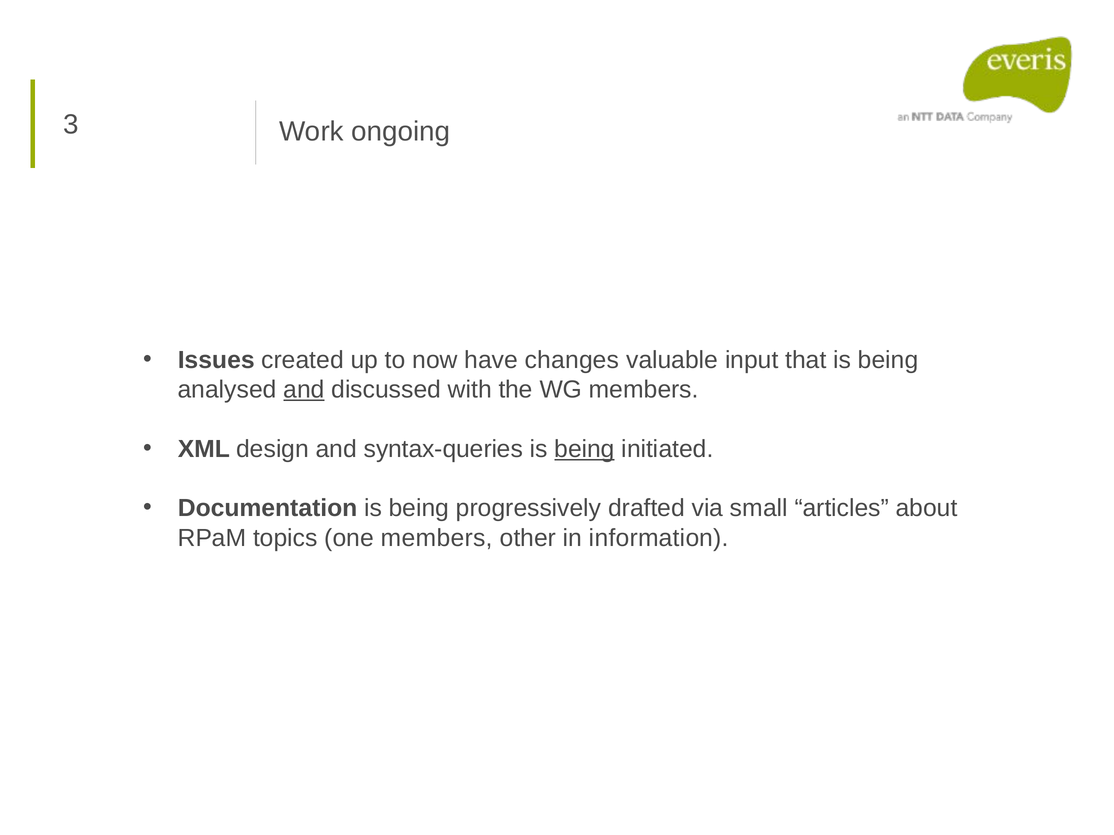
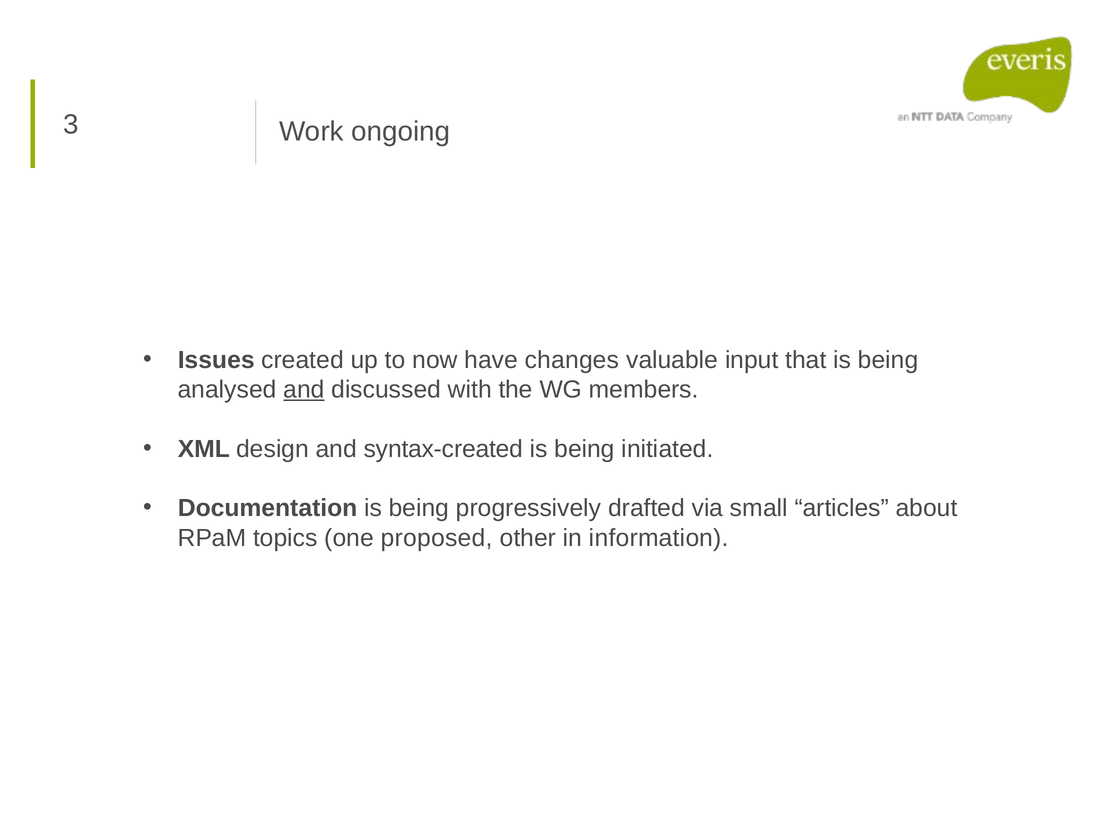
syntax-queries: syntax-queries -> syntax-created (443, 449)
being underline: present -> none (585, 449)
one members: members -> proposed (437, 538)
